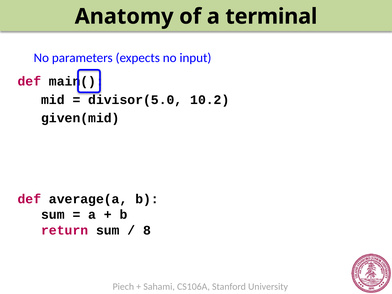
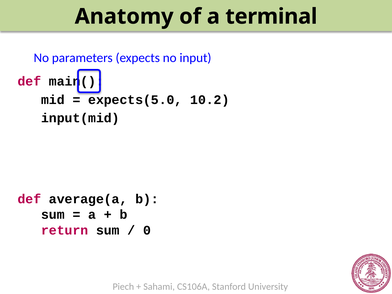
divisor(5.0: divisor(5.0 -> expects(5.0 (135, 100)
given(mid: given(mid -> input(mid (80, 118)
8: 8 -> 0 (147, 230)
